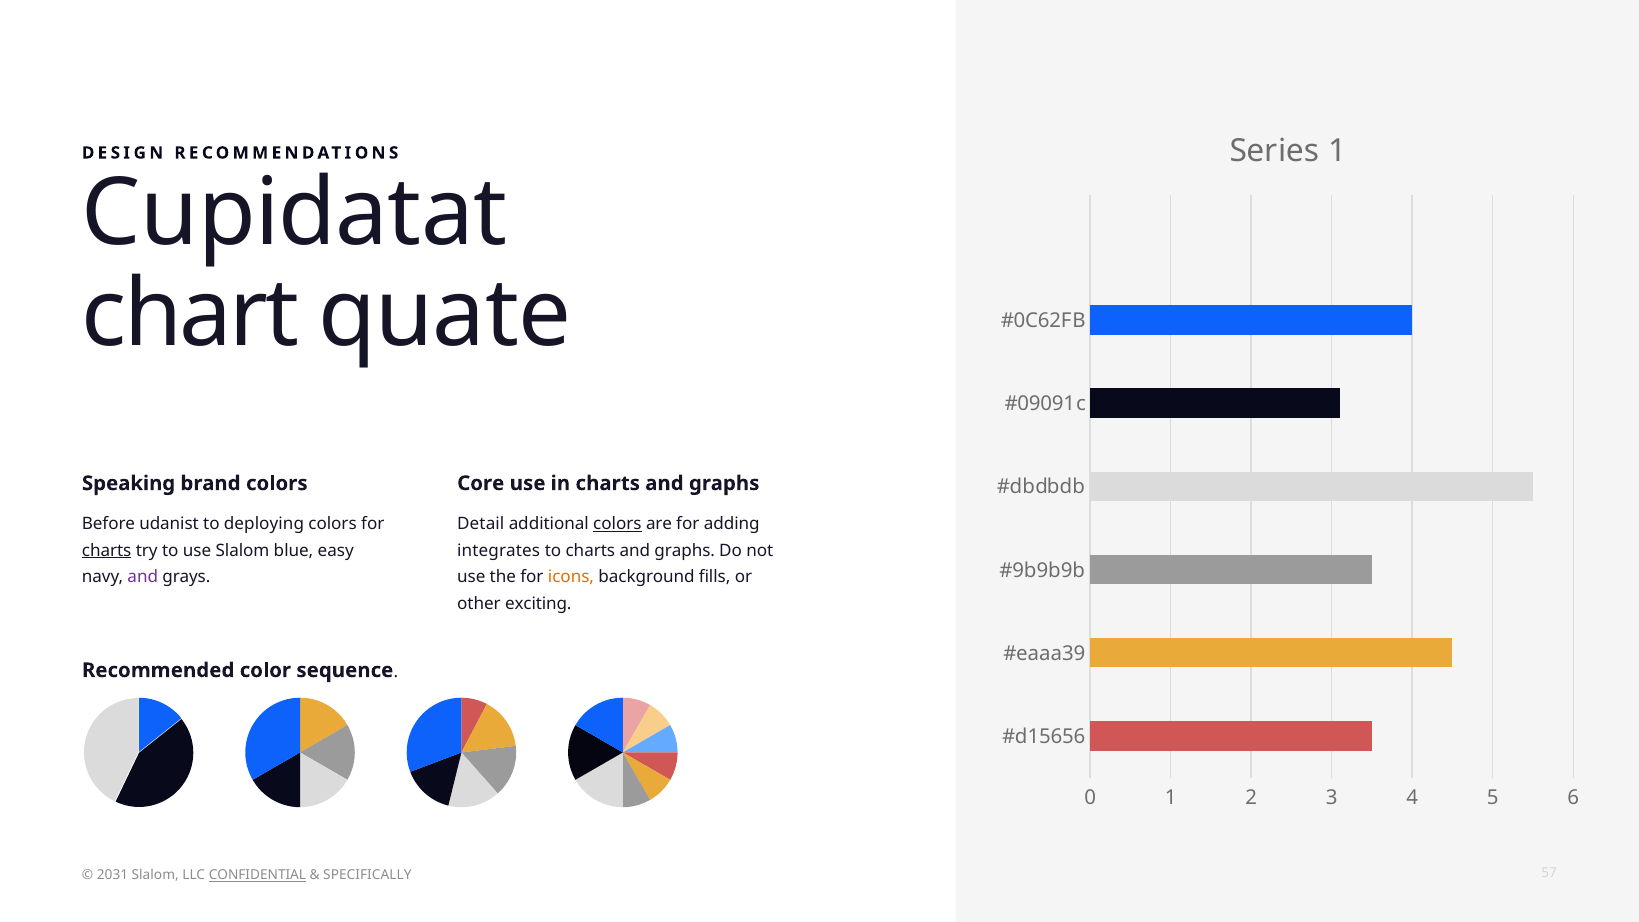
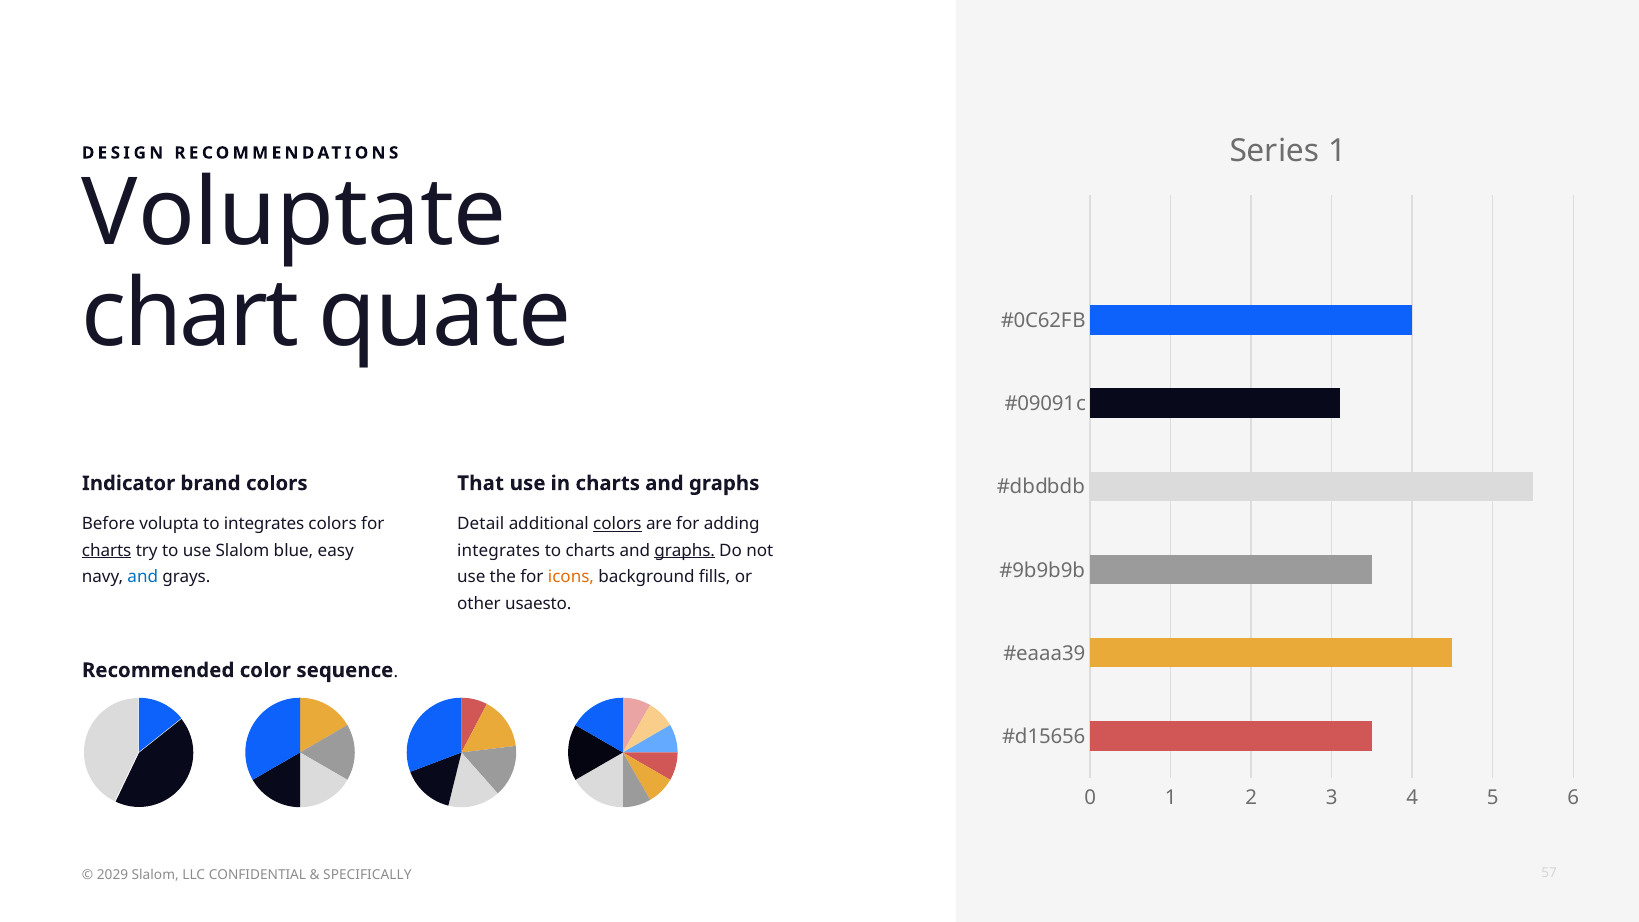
Cupidatat: Cupidatat -> Voluptate (294, 213)
Core: Core -> That (481, 483)
Speaking: Speaking -> Indicator (129, 483)
udanist: udanist -> volupta (169, 524)
to deploying: deploying -> integrates (264, 524)
graphs underline: none -> present (685, 550)
and colour: purple -> blue (143, 577)
exciting: exciting -> usaesto (538, 604)
2031: 2031 -> 2029 (113, 875)
CONFIDENTIAL underline: present -> none (257, 875)
